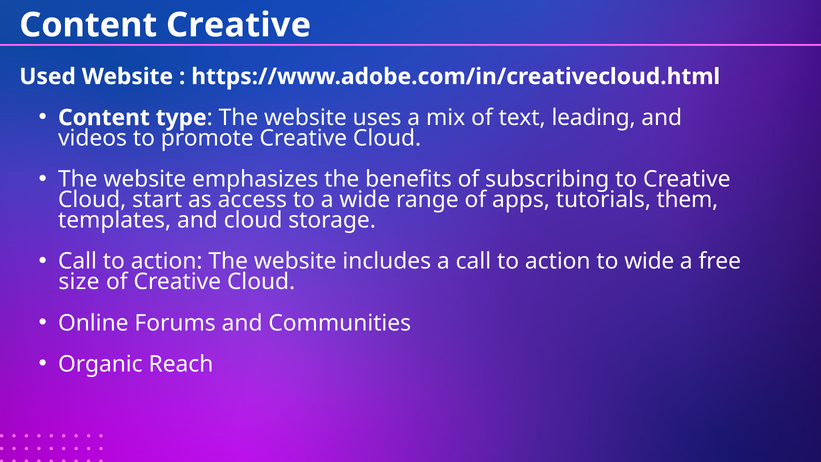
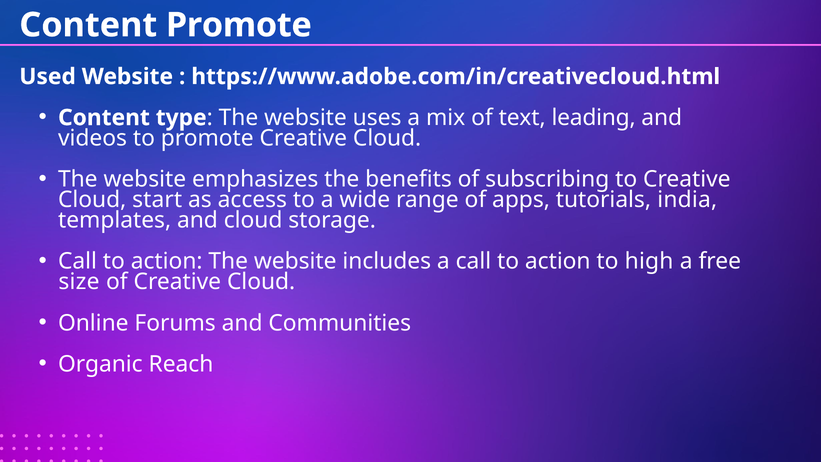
Content Creative: Creative -> Promote (239, 25)
them: them -> india (687, 200)
to wide: wide -> high (649, 261)
